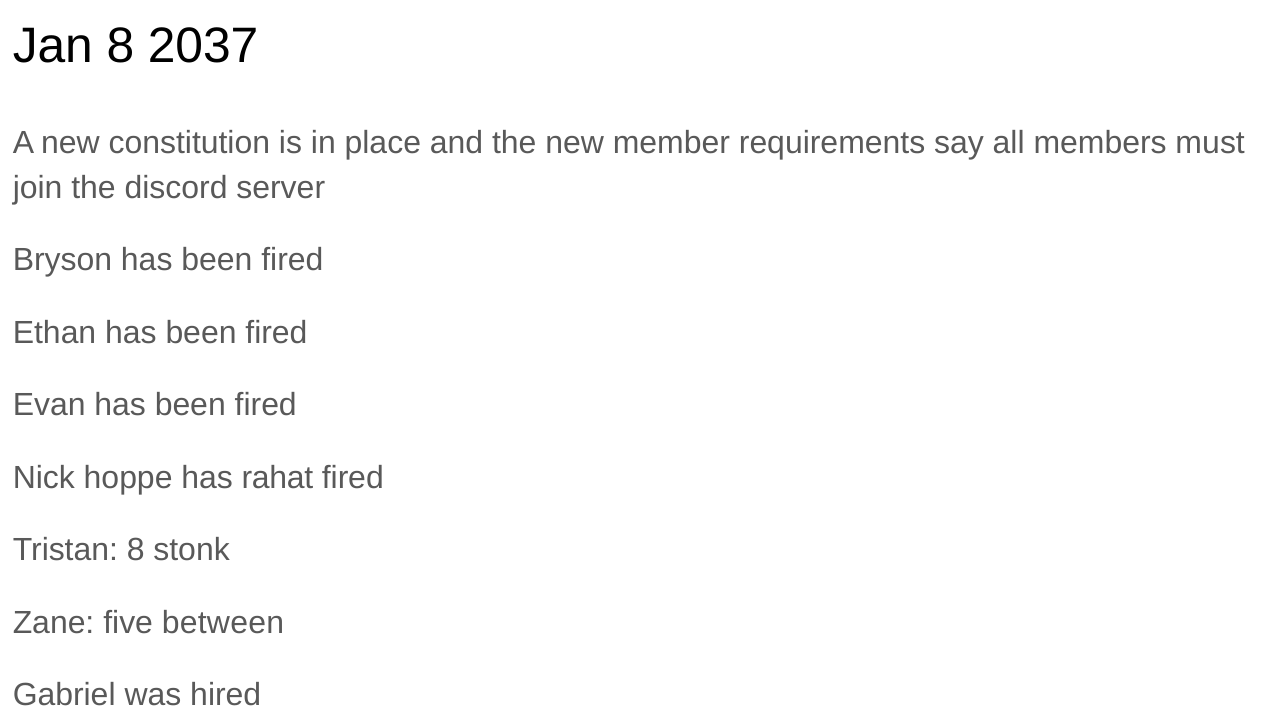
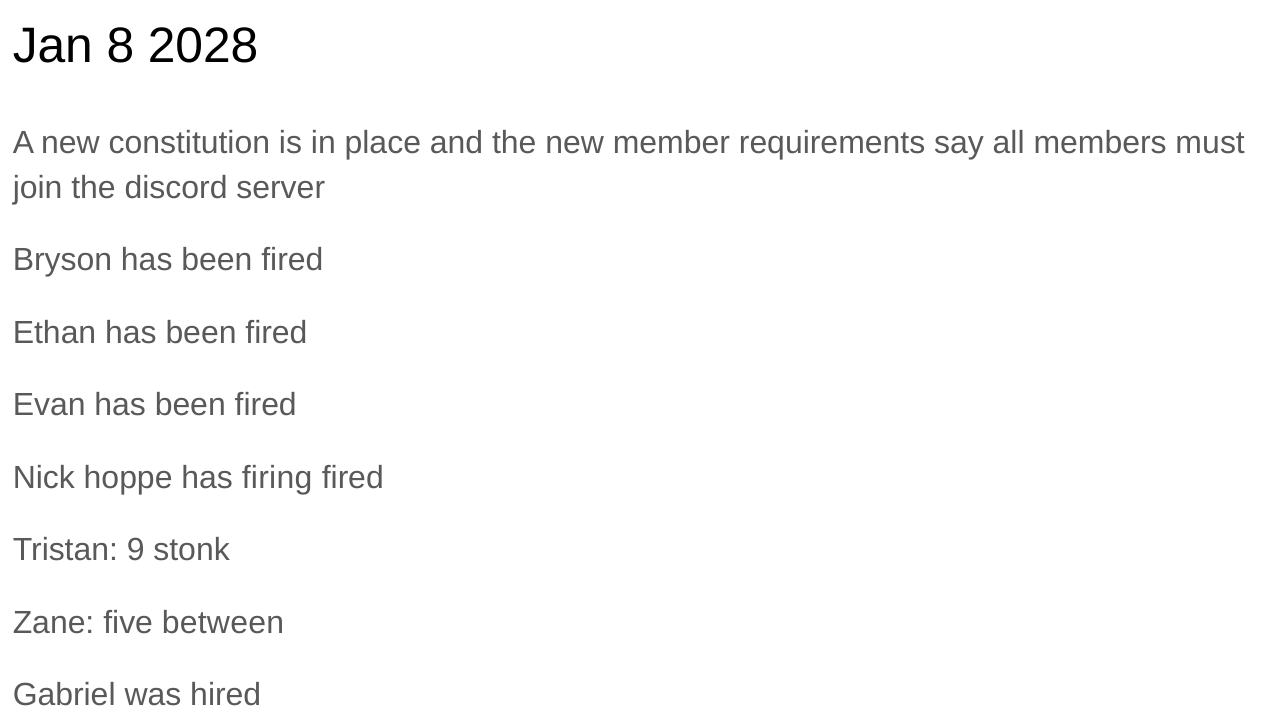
2037: 2037 -> 2028 (203, 46)
rahat: rahat -> firing (277, 477)
Tristan 8: 8 -> 9 (136, 550)
